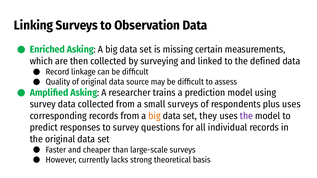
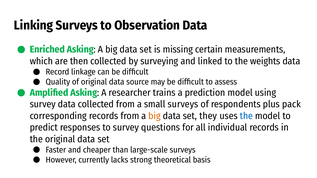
defined: defined -> weights (265, 61)
plus uses: uses -> pack (291, 104)
the colour: purple -> blue (246, 116)
